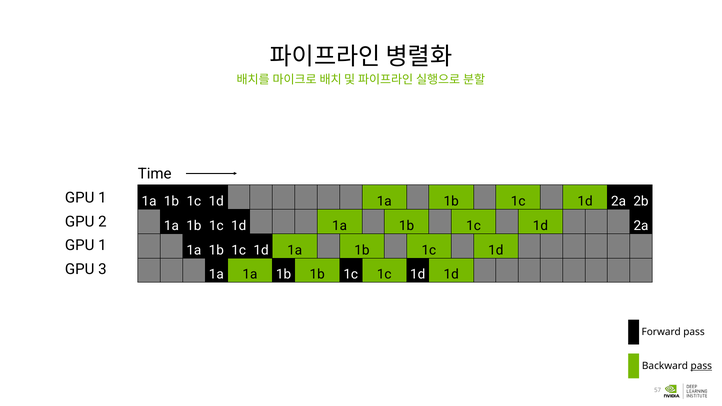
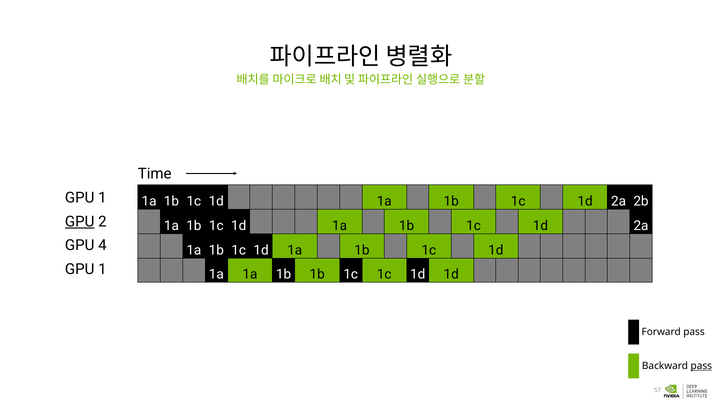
GPU underline: none -> present (80, 222)
1: 1 -> 4 (102, 246)
3: 3 -> 1 (102, 269)
